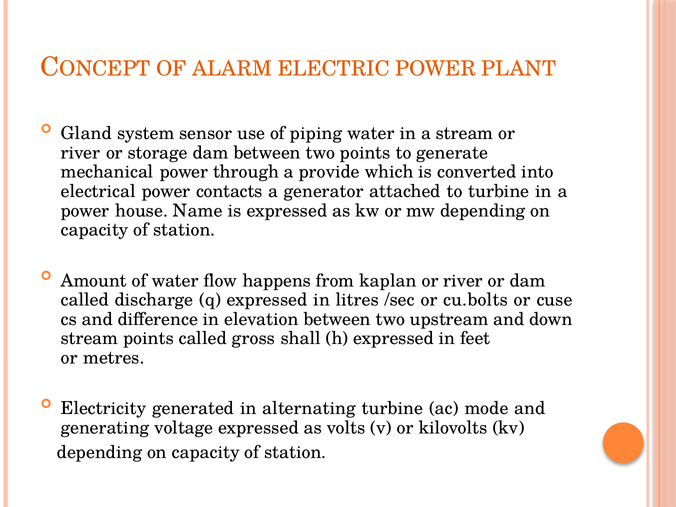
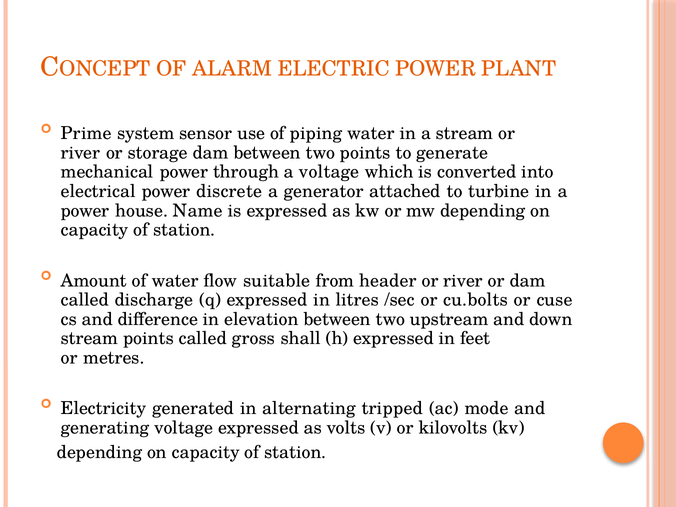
Gland: Gland -> Prime (86, 134)
a provide: provide -> voltage (329, 172)
contacts: contacts -> discrete (229, 191)
happens: happens -> suitable (277, 281)
kaplan: kaplan -> header (388, 281)
alternating turbine: turbine -> tripped (392, 409)
